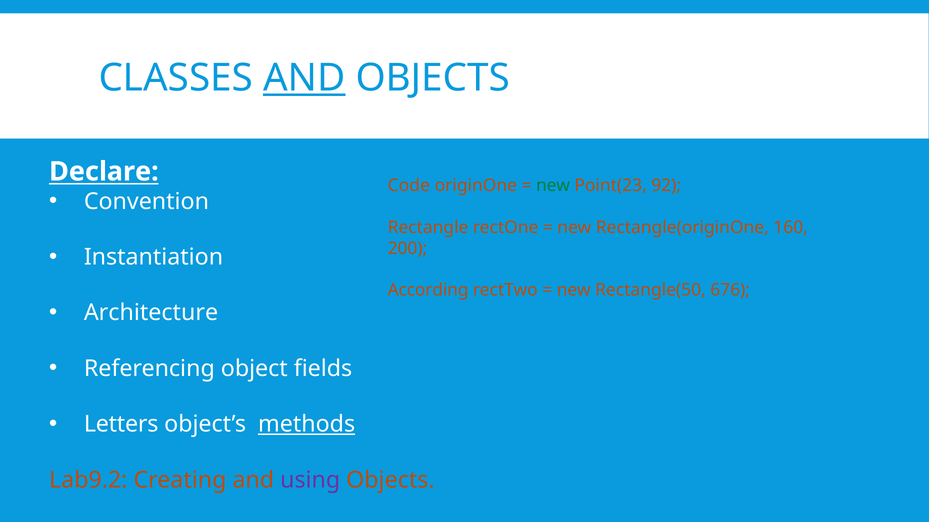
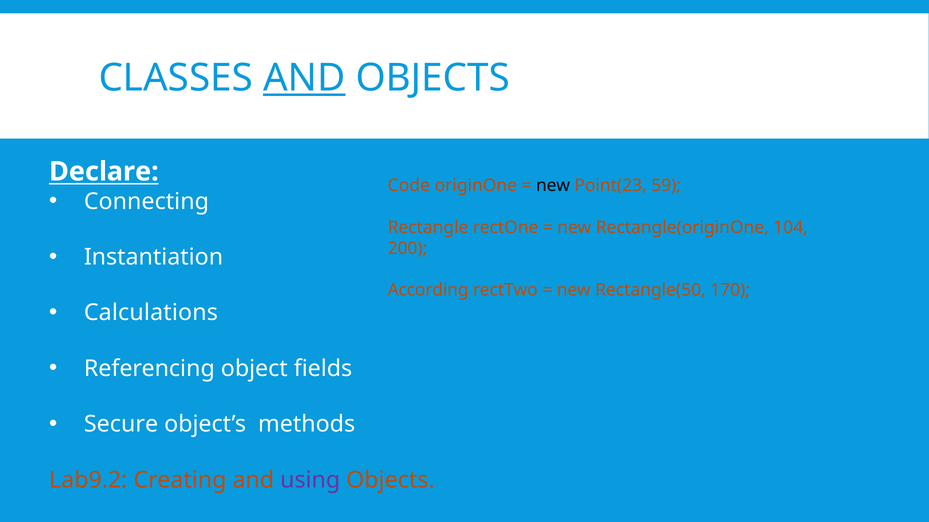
new colour: green -> black (553, 186)
92: 92 -> 59 (666, 186)
Convention: Convention -> Connecting (146, 202)
160: 160 -> 104 (791, 228)
676: 676 -> 170 (730, 290)
Architecture: Architecture -> Calculations (151, 313)
Letters: Letters -> Secure (121, 425)
methods underline: present -> none (307, 425)
